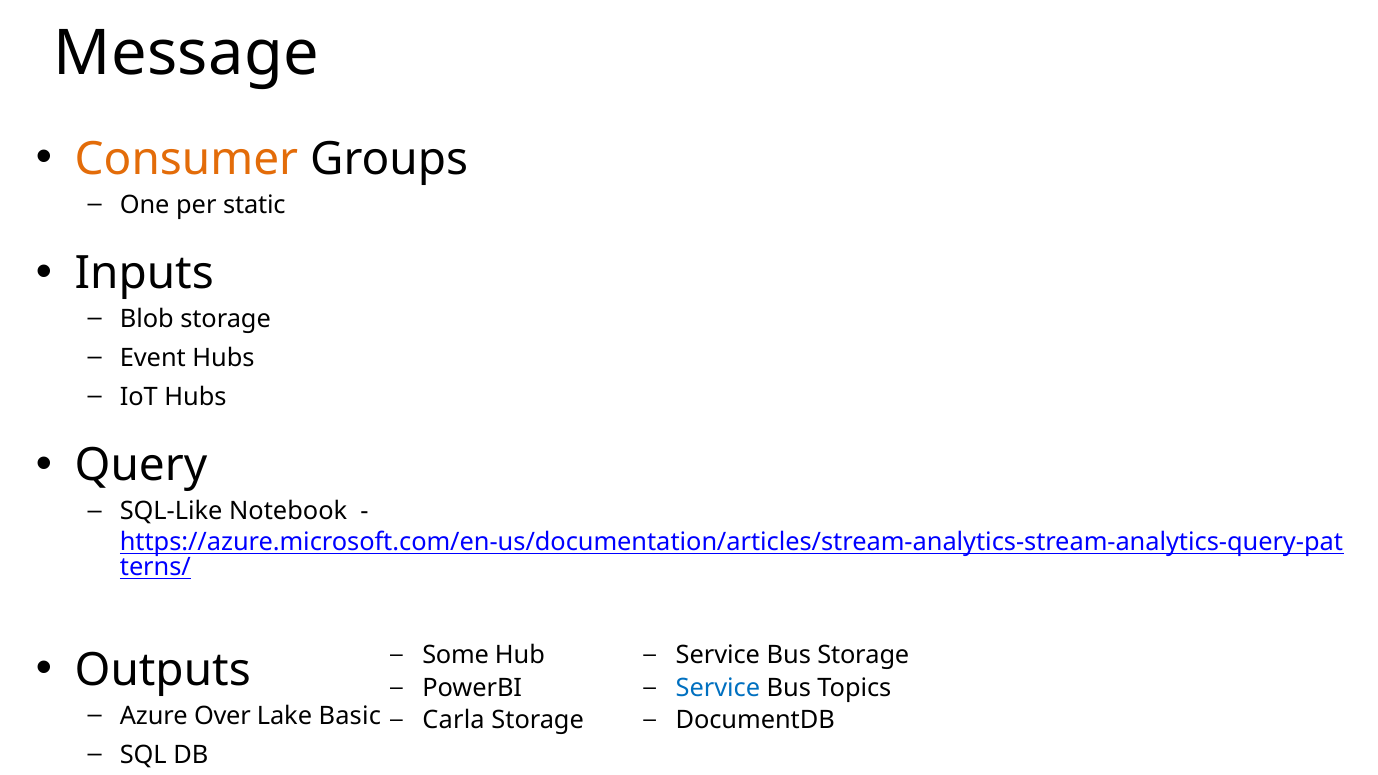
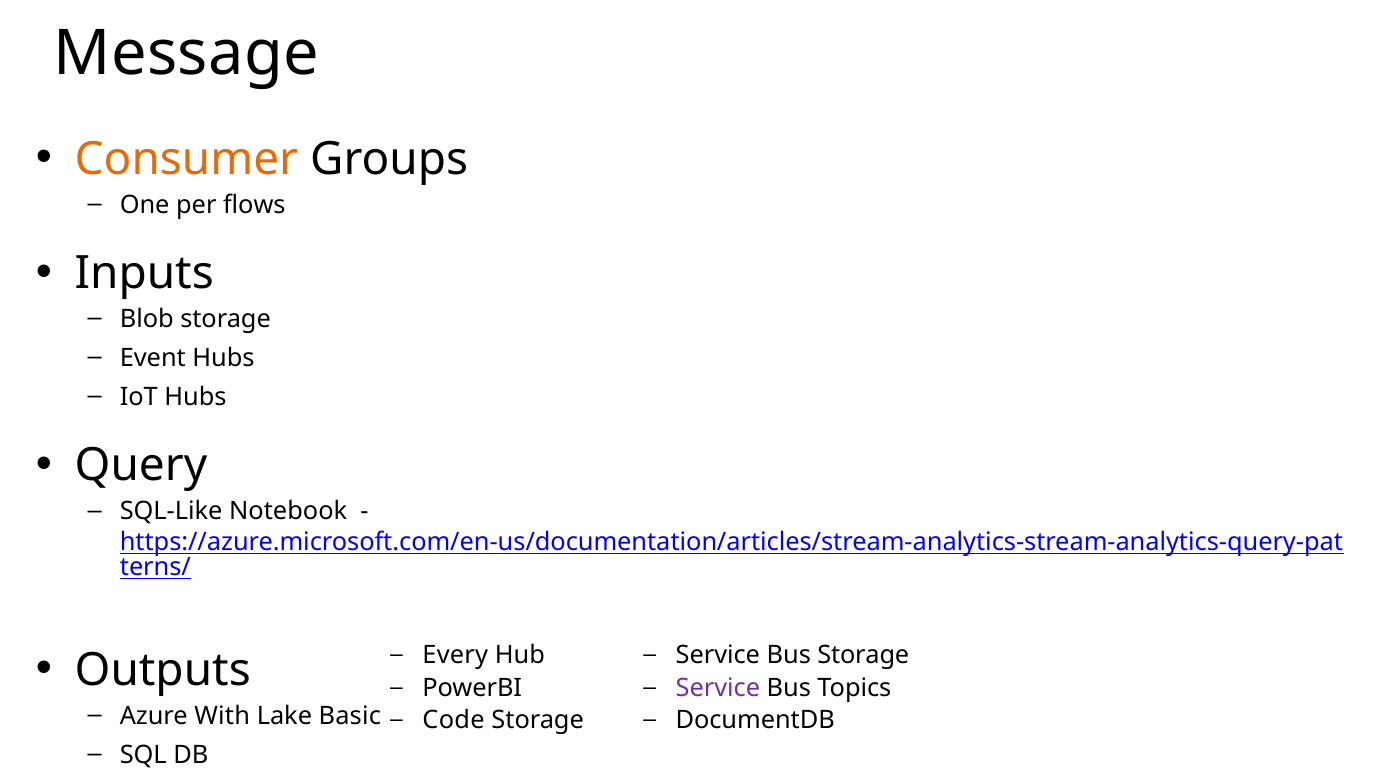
static: static -> flows (254, 205)
Some: Some -> Every (455, 655)
Service colour: blue -> purple (718, 688)
Over: Over -> With (222, 716)
Carla: Carla -> Code (454, 720)
